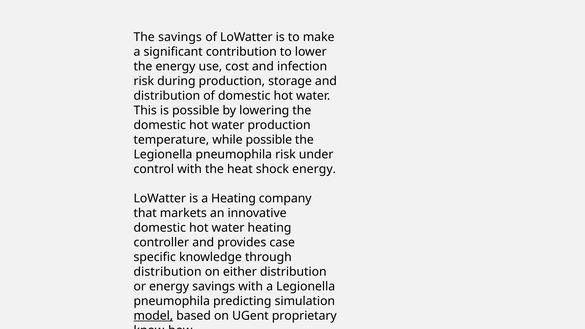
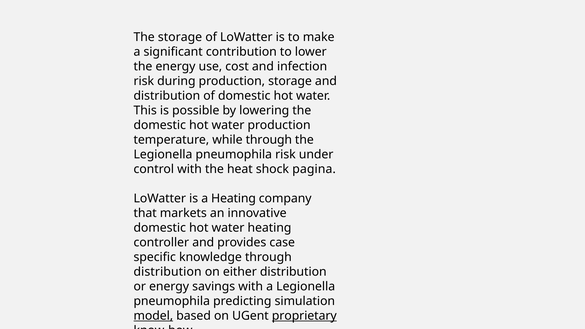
The savings: savings -> storage (180, 37)
while possible: possible -> through (269, 140)
shock energy: energy -> pagina (314, 169)
proprietary underline: none -> present (304, 316)
